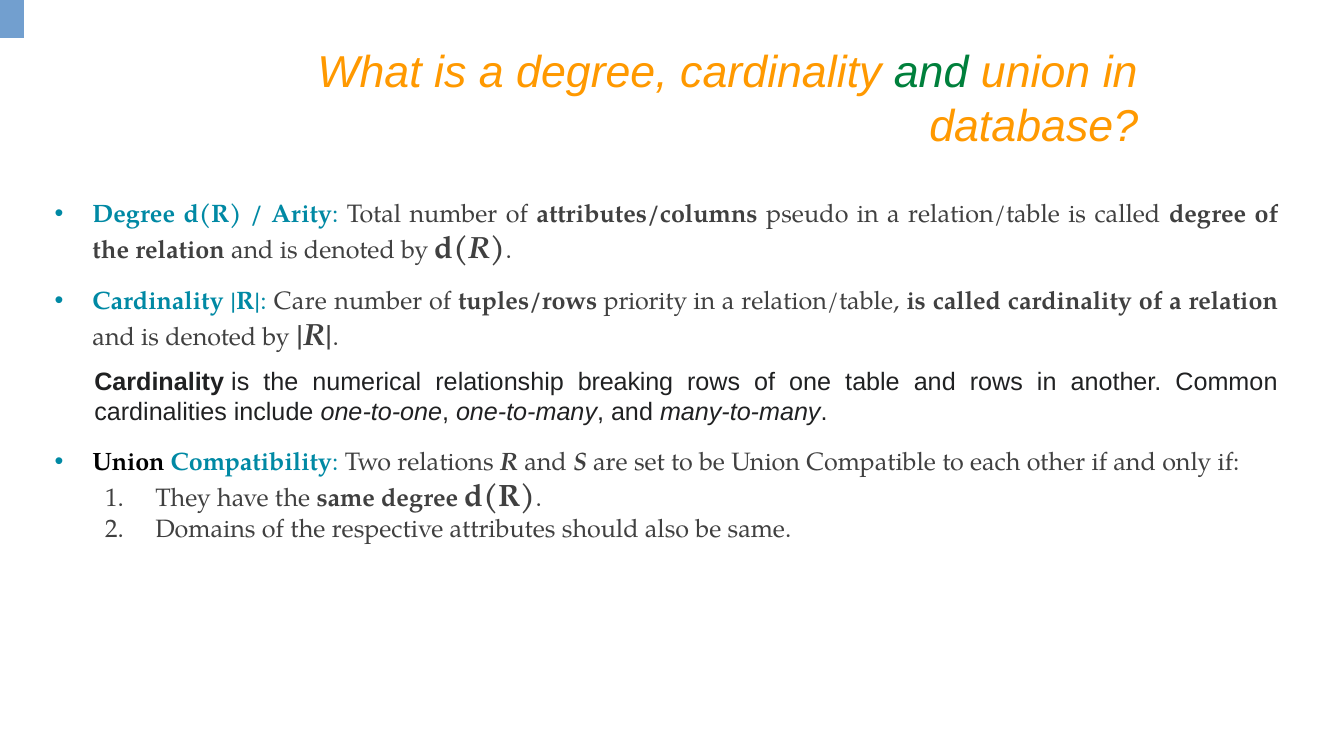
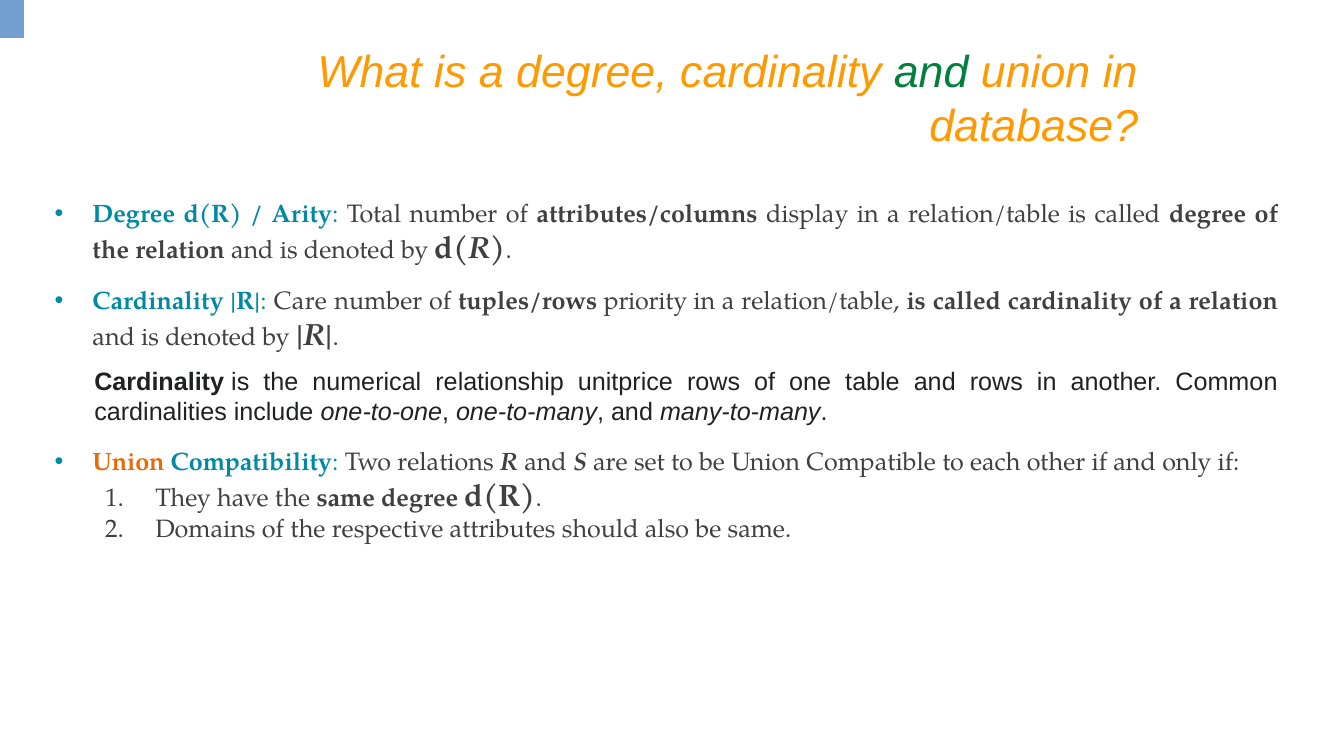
pseudo: pseudo -> display (807, 214)
breaking: breaking -> unitprice (625, 382)
Union colour: black -> orange (129, 462)
